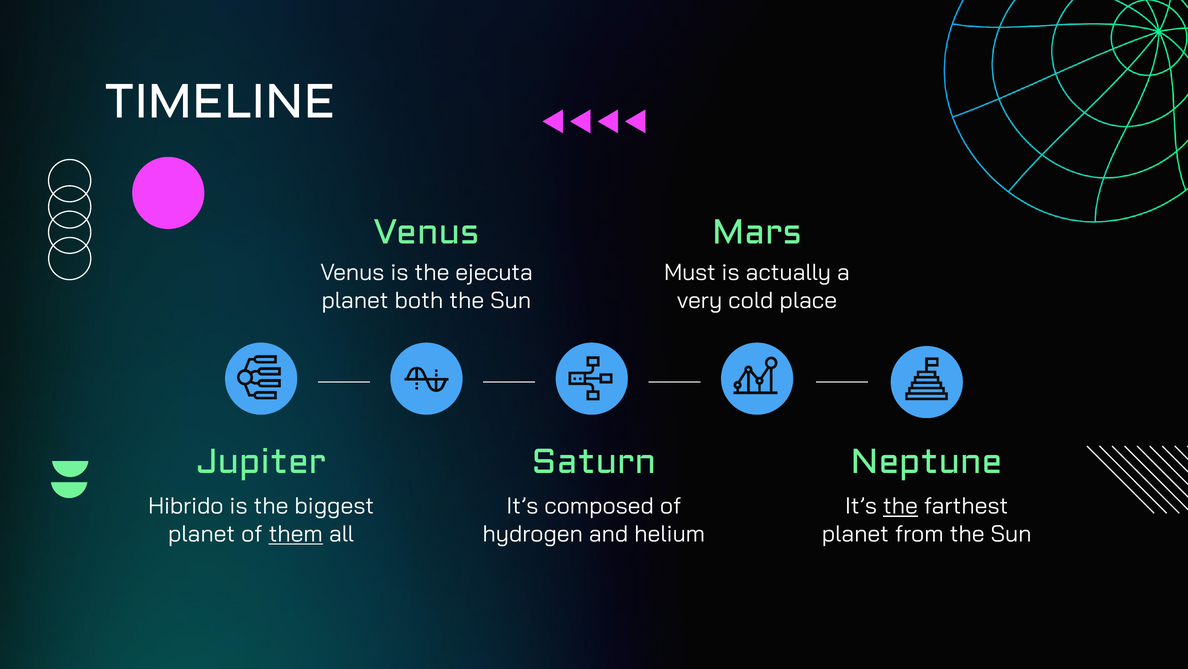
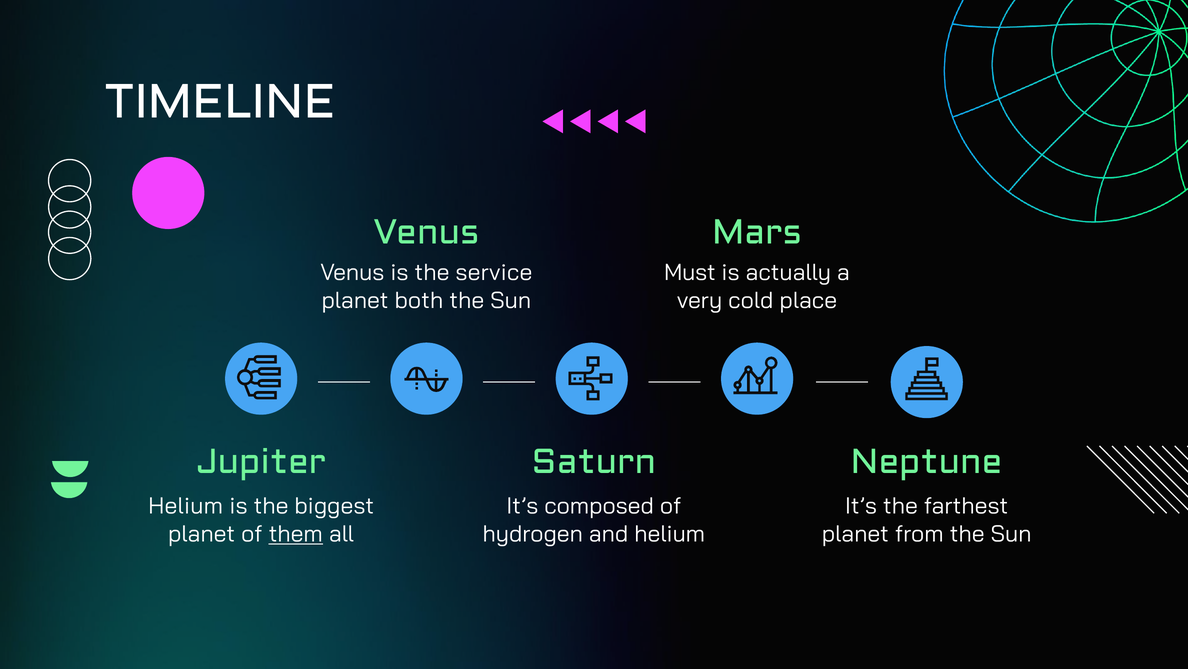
ejecuta: ejecuta -> service (494, 272)
Hibrido: Hibrido -> Helium (186, 506)
the underline: present -> none (900, 506)
